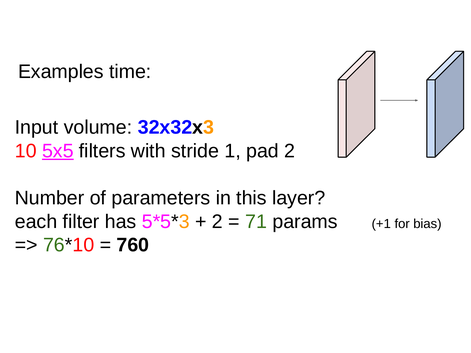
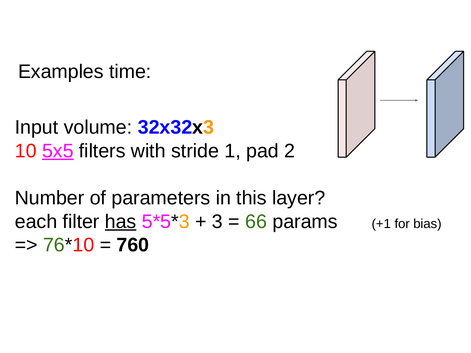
has underline: none -> present (121, 222)
2: 2 -> 3 (217, 222)
71: 71 -> 66 (256, 222)
